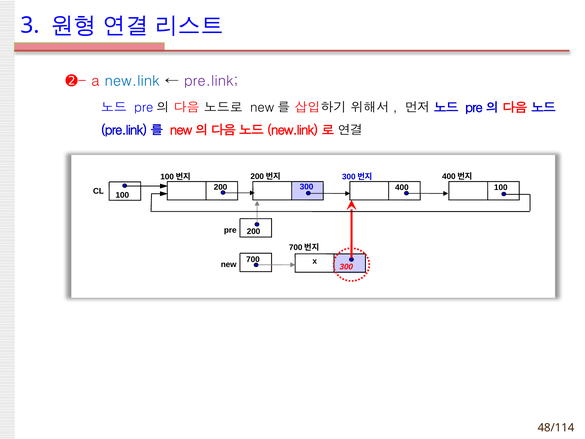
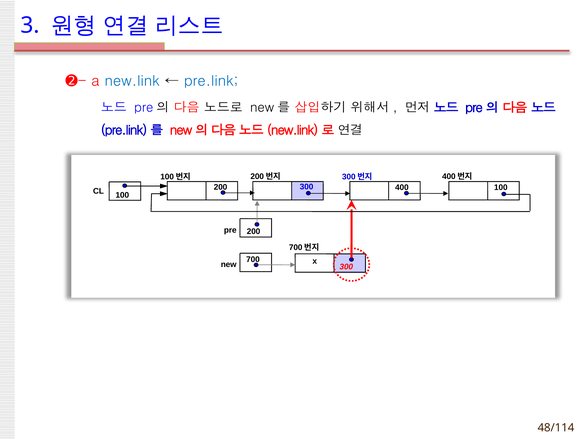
pre.link colour: purple -> blue (211, 81)
